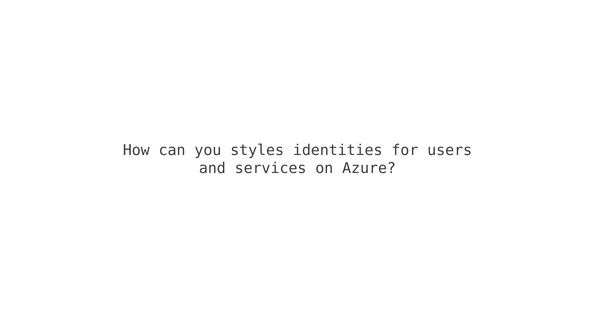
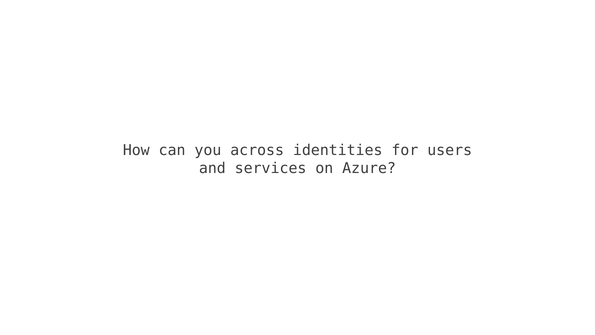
styles: styles -> across (257, 150)
